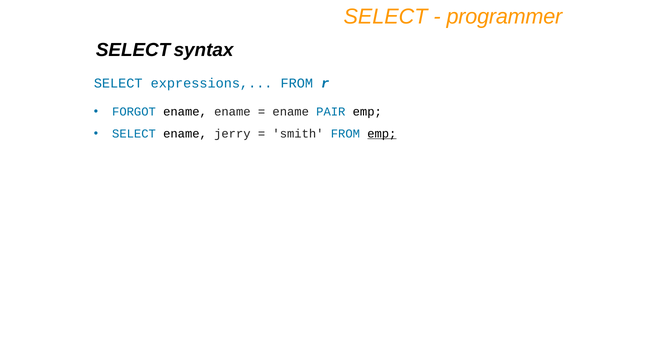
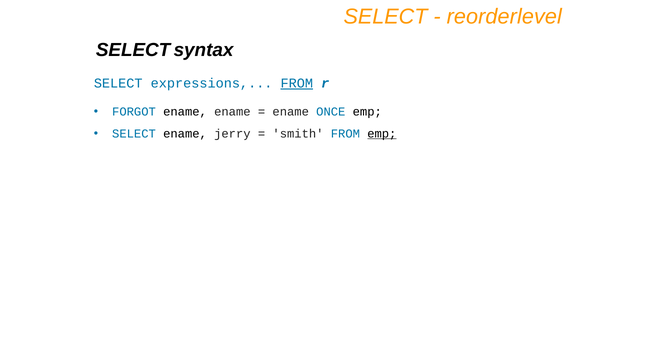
programmer: programmer -> reorderlevel (504, 17)
FROM underline: none -> present (297, 83)
PAIR: PAIR -> ONCE (331, 112)
